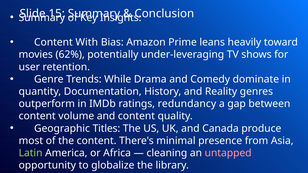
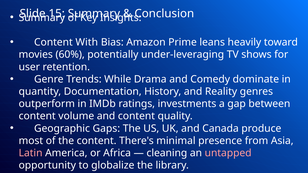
62%: 62% -> 60% (70, 55)
redundancy: redundancy -> investments (187, 104)
Titles: Titles -> Gaps (106, 129)
Latin colour: light green -> pink (31, 153)
